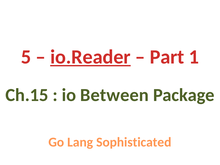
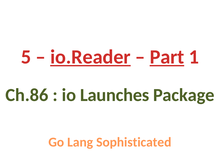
Part underline: none -> present (167, 57)
Ch.15: Ch.15 -> Ch.86 (27, 95)
Between: Between -> Launches (115, 95)
